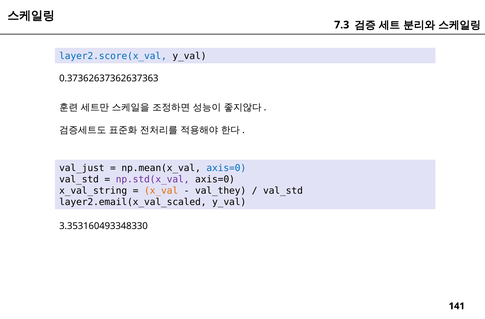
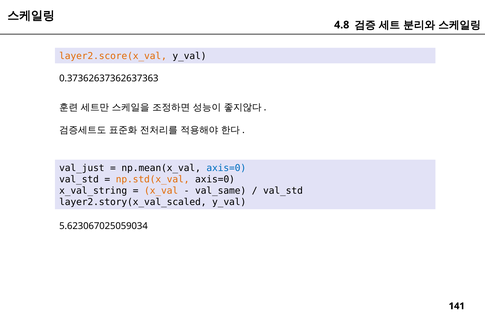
7.3: 7.3 -> 4.8 (342, 25)
layer2.score(x_val colour: blue -> orange (113, 56)
np.std(x_val colour: purple -> orange (153, 179)
val_they: val_they -> val_same (221, 191)
layer2.email(x_val_scaled: layer2.email(x_val_scaled -> layer2.story(x_val_scaled (133, 202)
3.353160493348330: 3.353160493348330 -> 5.623067025059034 (103, 226)
